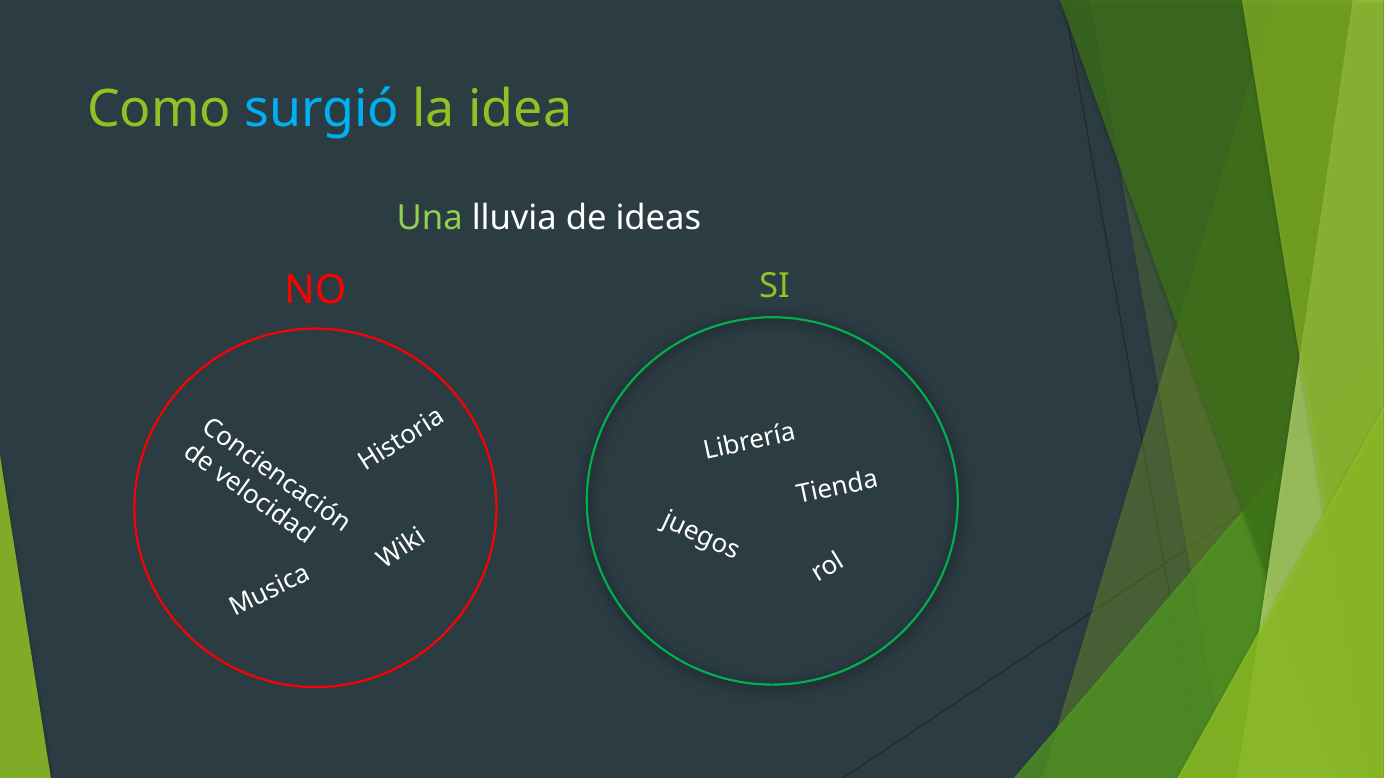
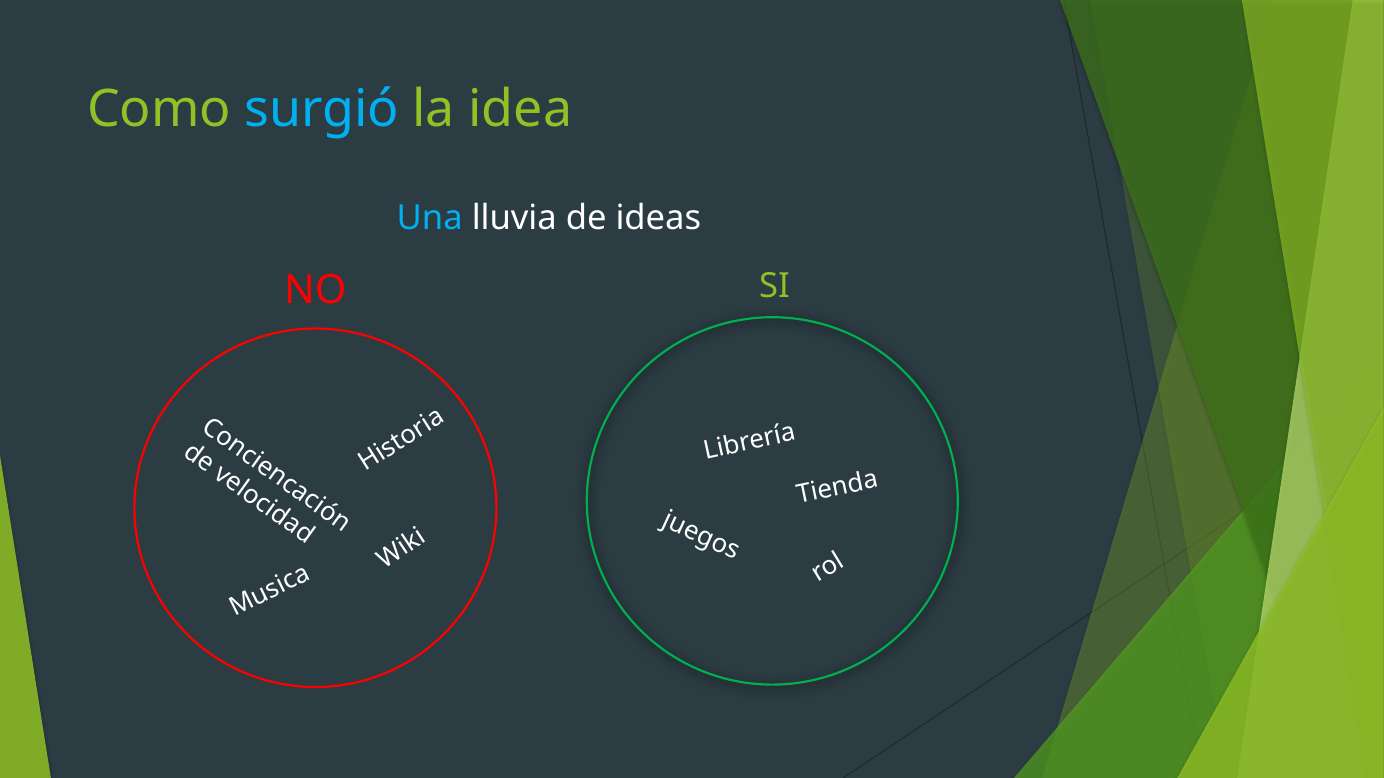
Una colour: light green -> light blue (430, 218)
